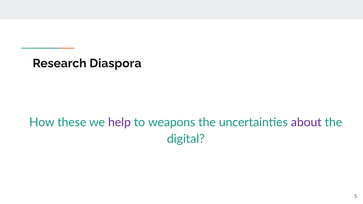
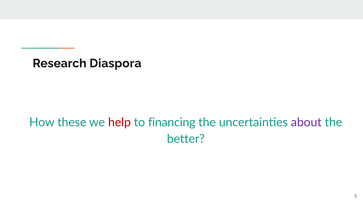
help colour: purple -> red (119, 122)
weapons: weapons -> financing (172, 122)
digital: digital -> better (186, 139)
